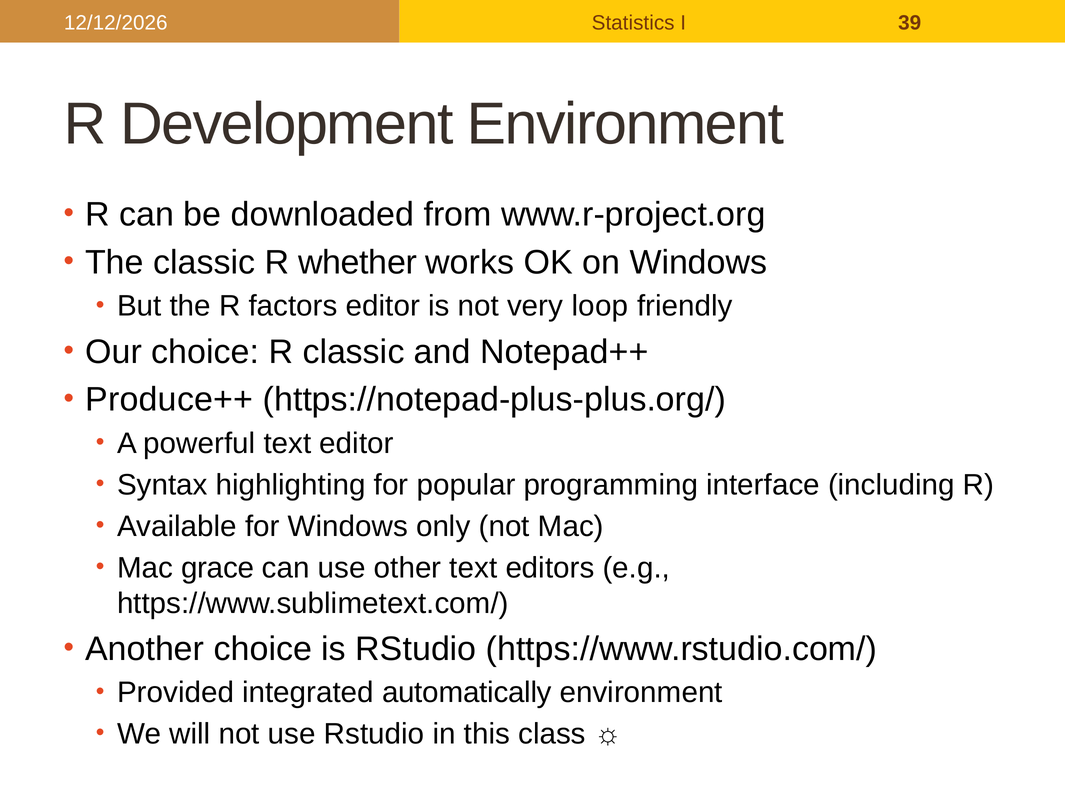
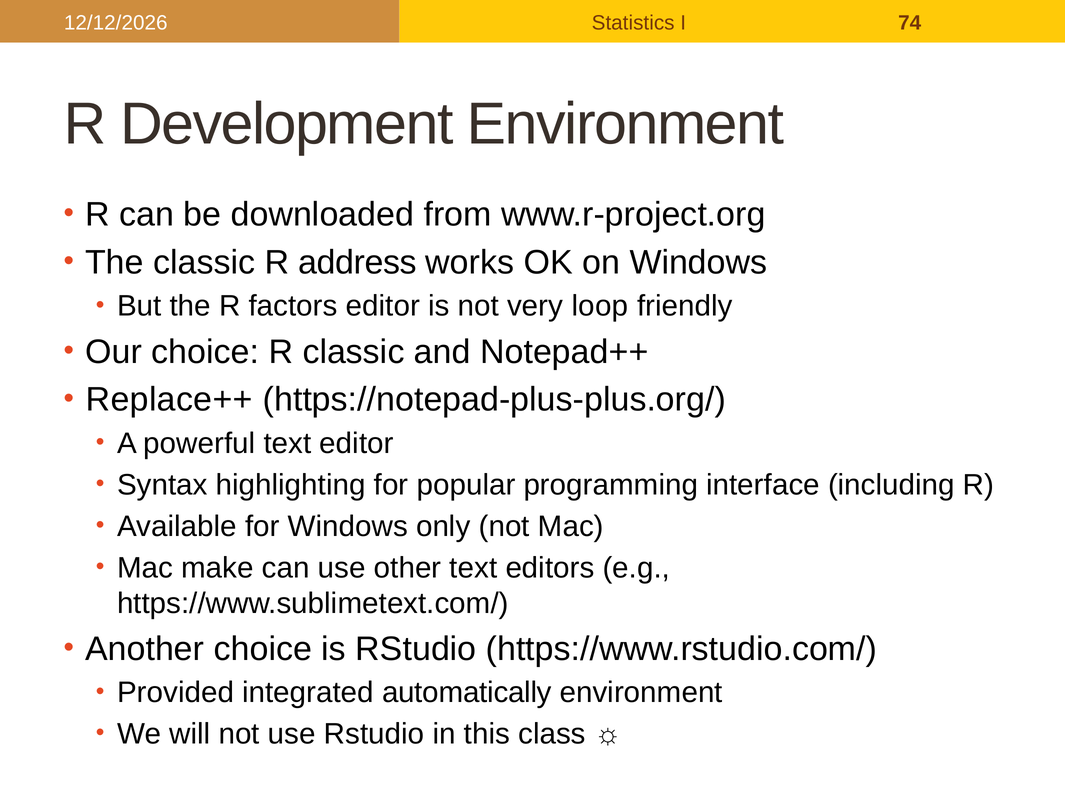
39: 39 -> 74 (910, 23)
whether: whether -> address (357, 262)
Produce++: Produce++ -> Replace++ (169, 400)
grace: grace -> make (217, 568)
